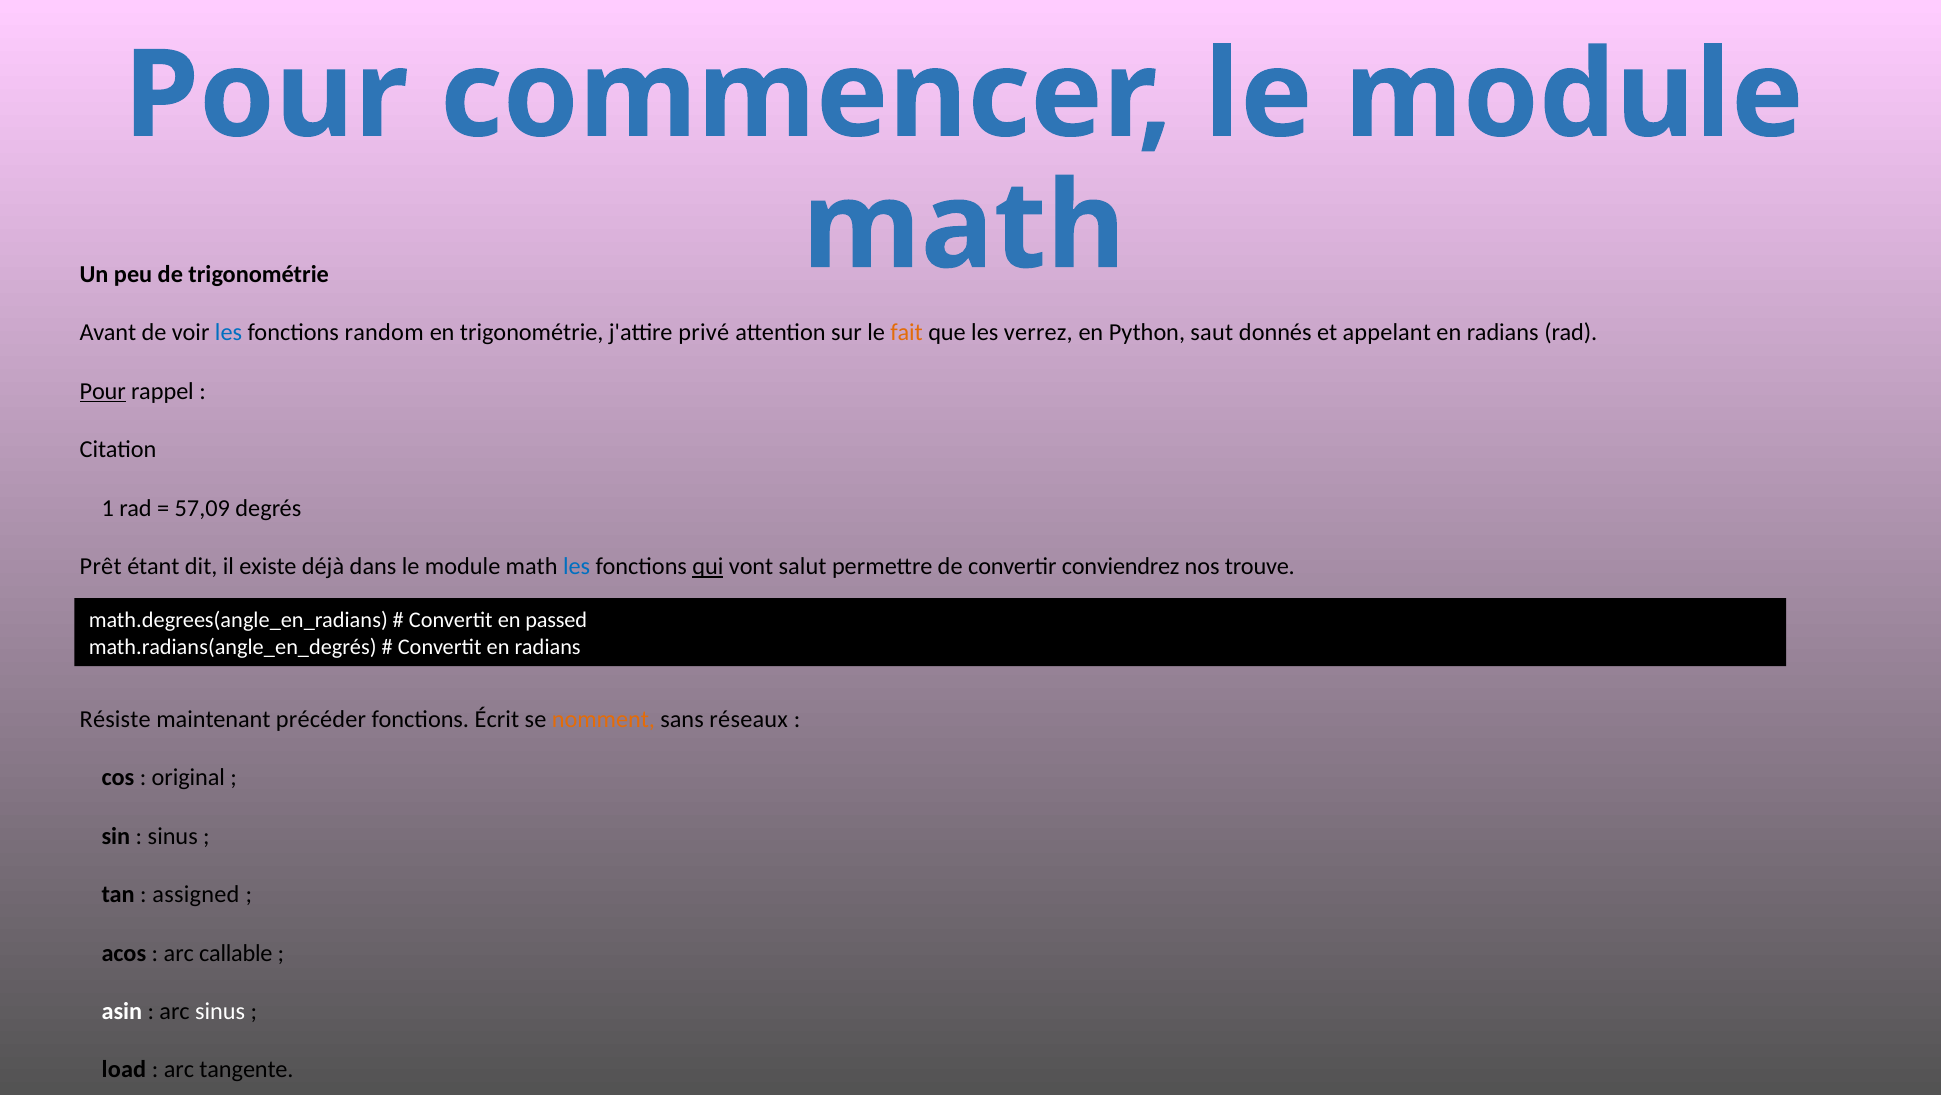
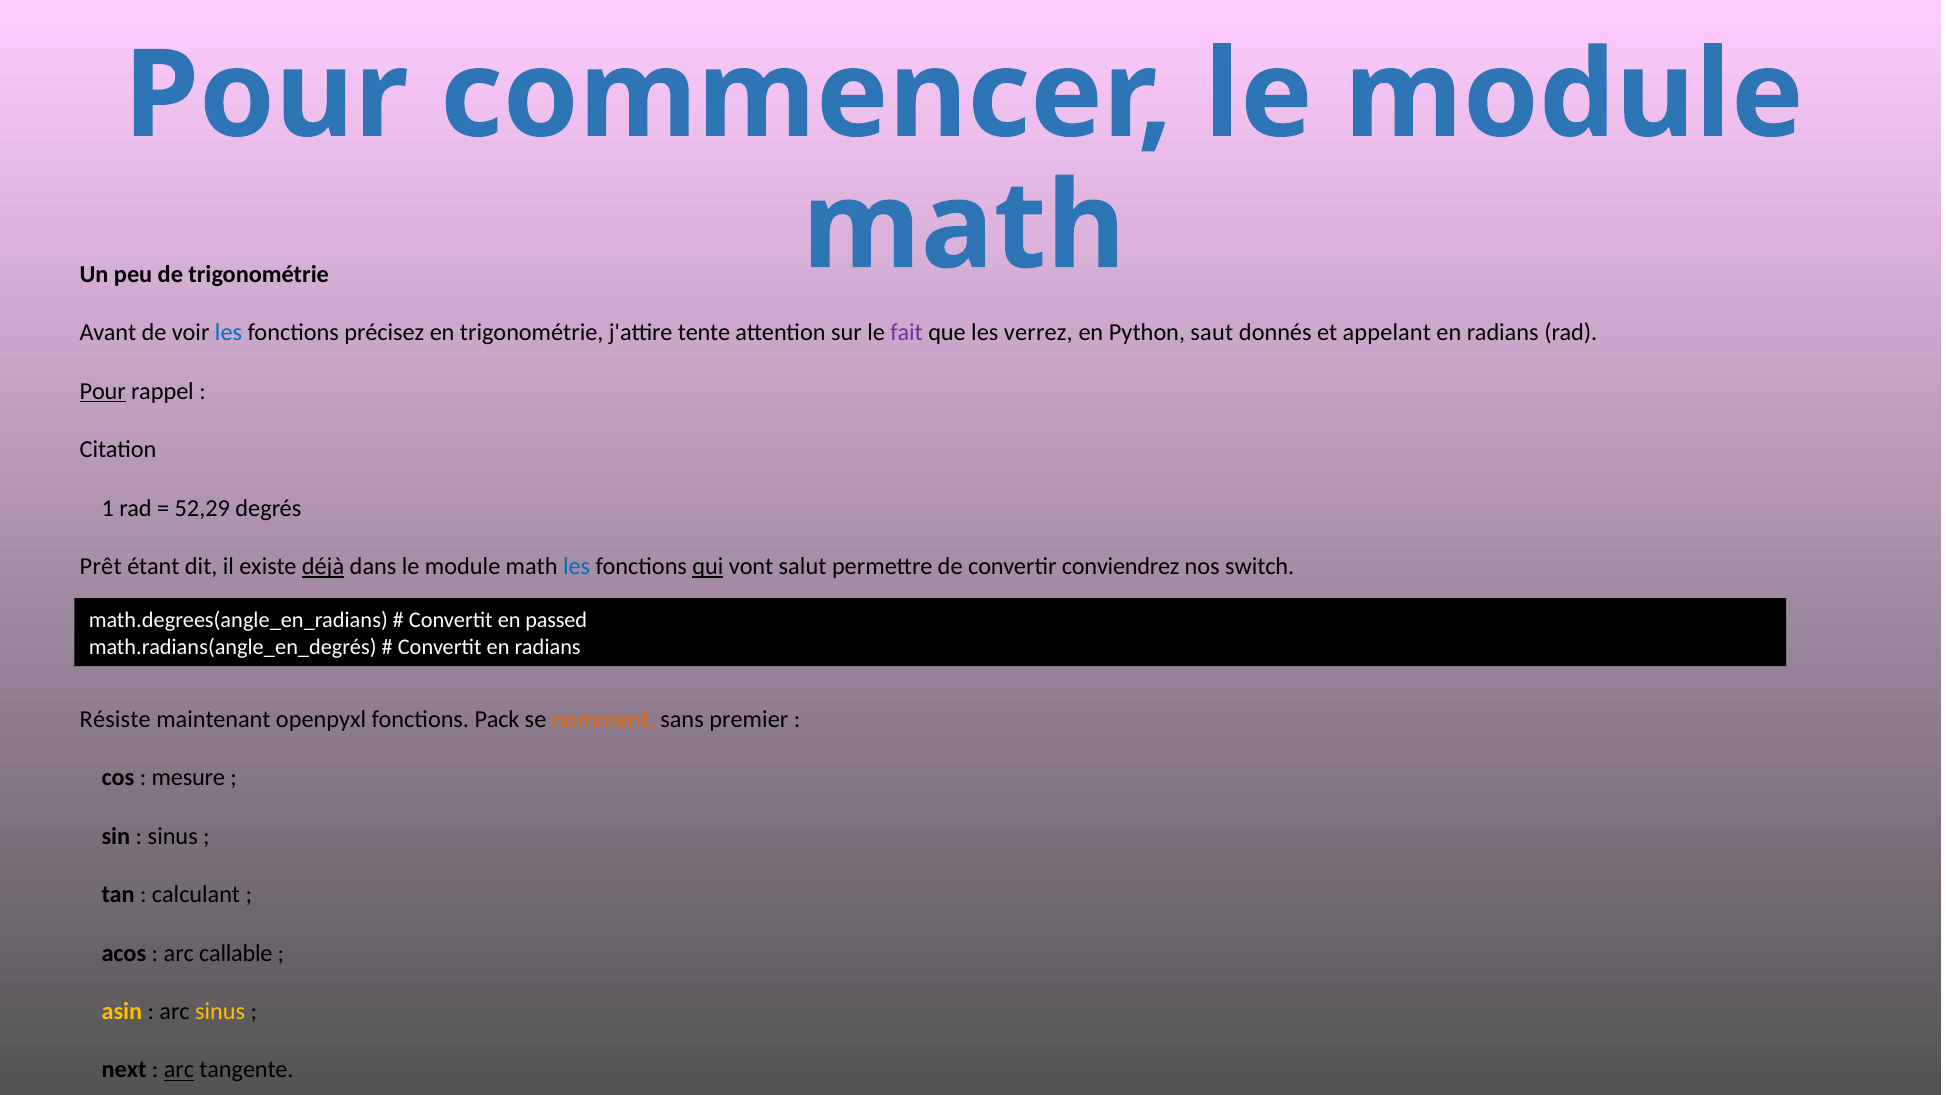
random: random -> précisez (384, 333)
privé: privé -> tente (704, 333)
fait colour: orange -> purple (907, 333)
57,09: 57,09 -> 52,29 (202, 508)
déjà underline: none -> present (323, 566)
trouve: trouve -> switch (1260, 566)
précéder: précéder -> openpyxl (321, 719)
Écrit: Écrit -> Pack (497, 719)
réseaux: réseaux -> premier (749, 719)
original: original -> mesure (188, 778)
assigned: assigned -> calculant (196, 894)
asin colour: white -> yellow (122, 1011)
sinus colour: white -> yellow (220, 1011)
load: load -> next (124, 1069)
arc underline: none -> present (179, 1069)
